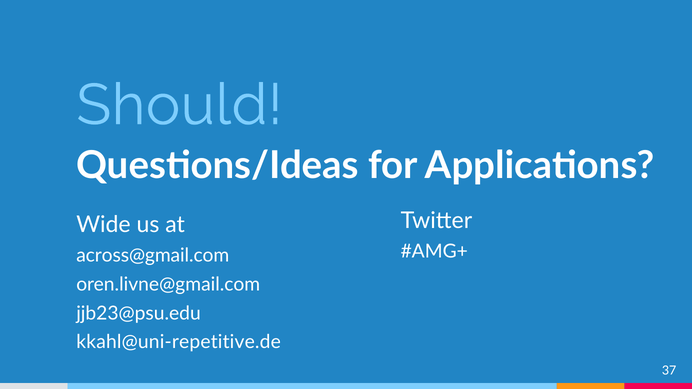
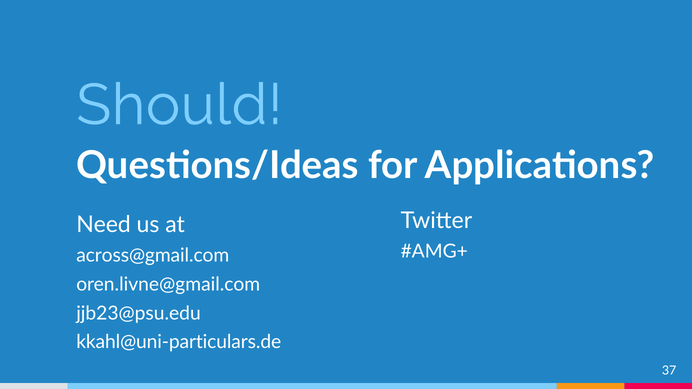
Wide: Wide -> Need (104, 225)
kkahl@uni-repetitive.de: kkahl@uni-repetitive.de -> kkahl@uni-particulars.de (179, 342)
